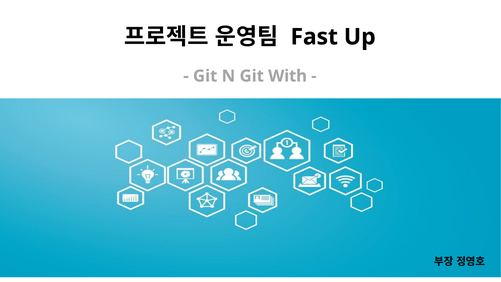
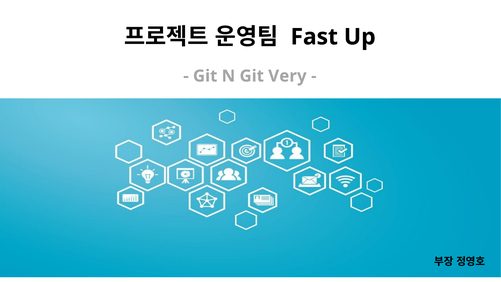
With: With -> Very (287, 76)
